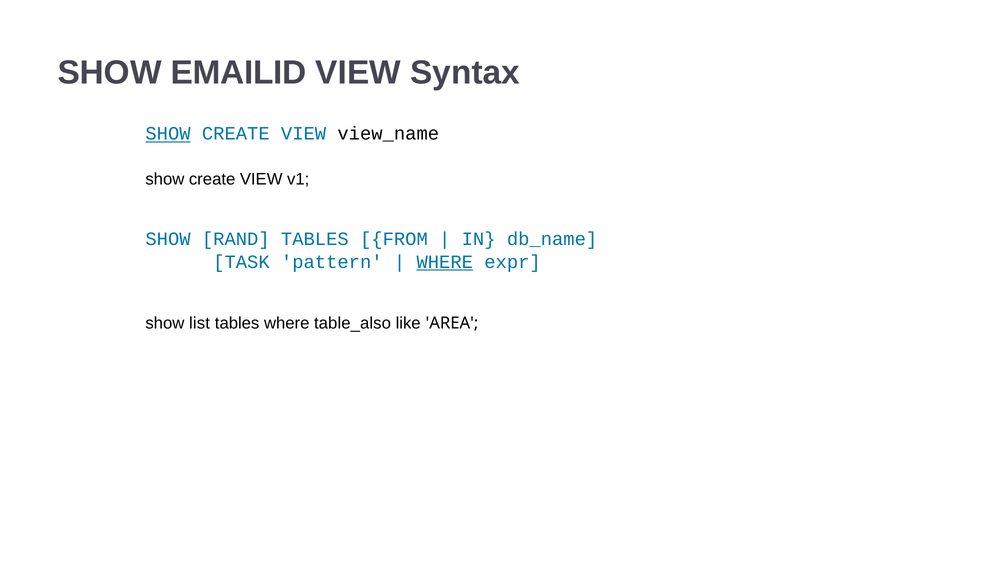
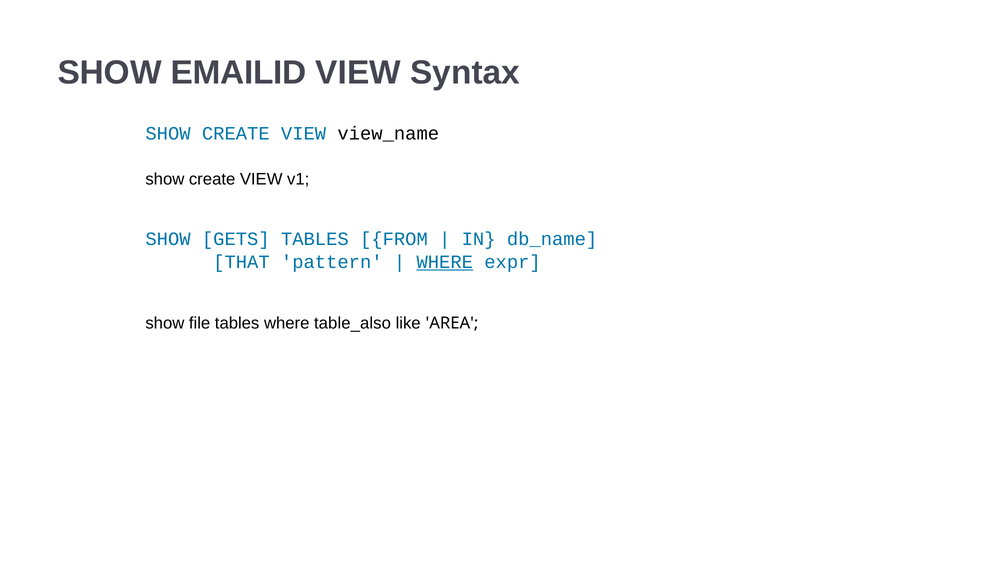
SHOW underline: present -> none (168, 134)
RAND: RAND -> GETS (236, 239)
TASK: TASK -> THAT (241, 262)
list: list -> file (200, 323)
